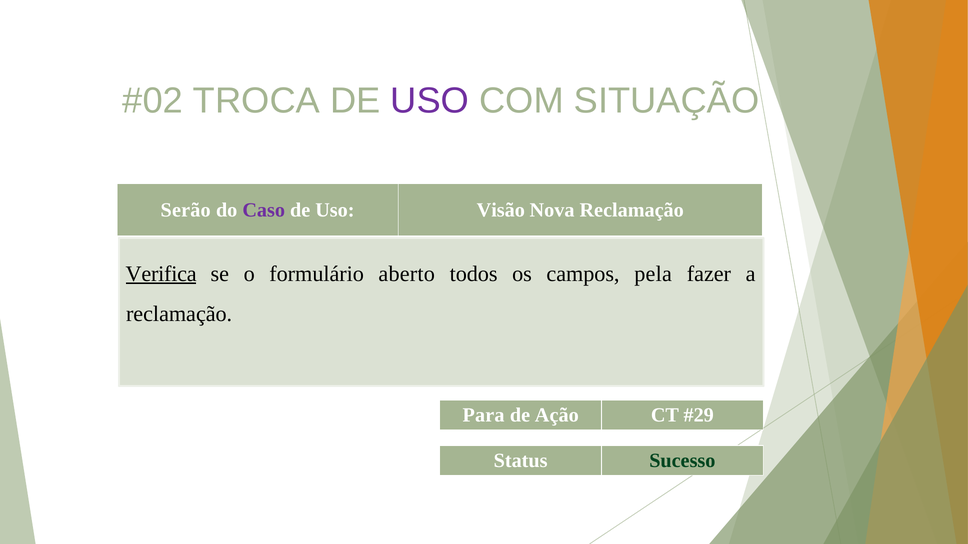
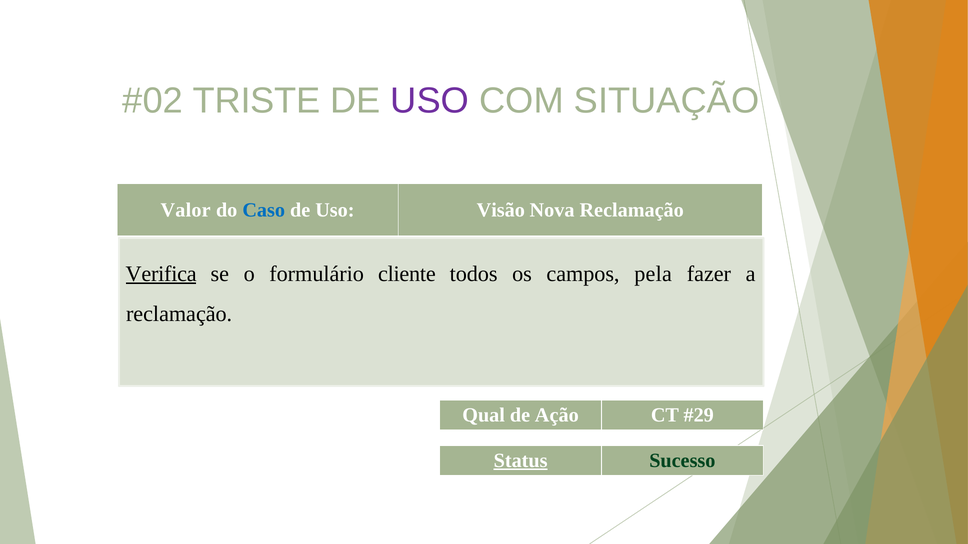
TROCA: TROCA -> TRISTE (257, 101)
Serão: Serão -> Valor (186, 210)
Caso colour: purple -> blue (264, 210)
aberto: aberto -> cliente (407, 274)
Para: Para -> Qual (484, 415)
Status underline: none -> present (521, 461)
